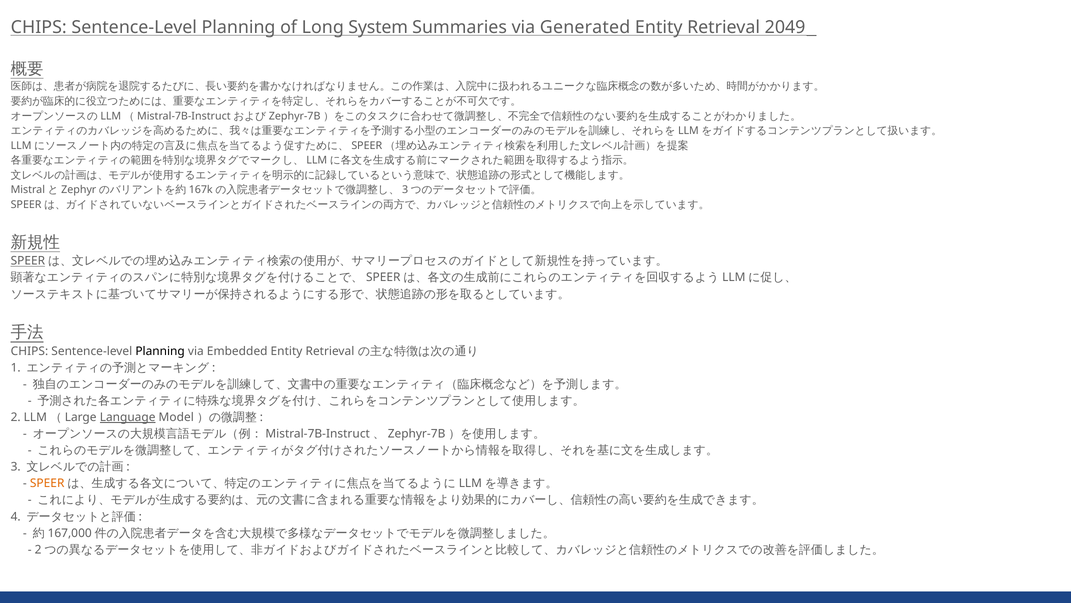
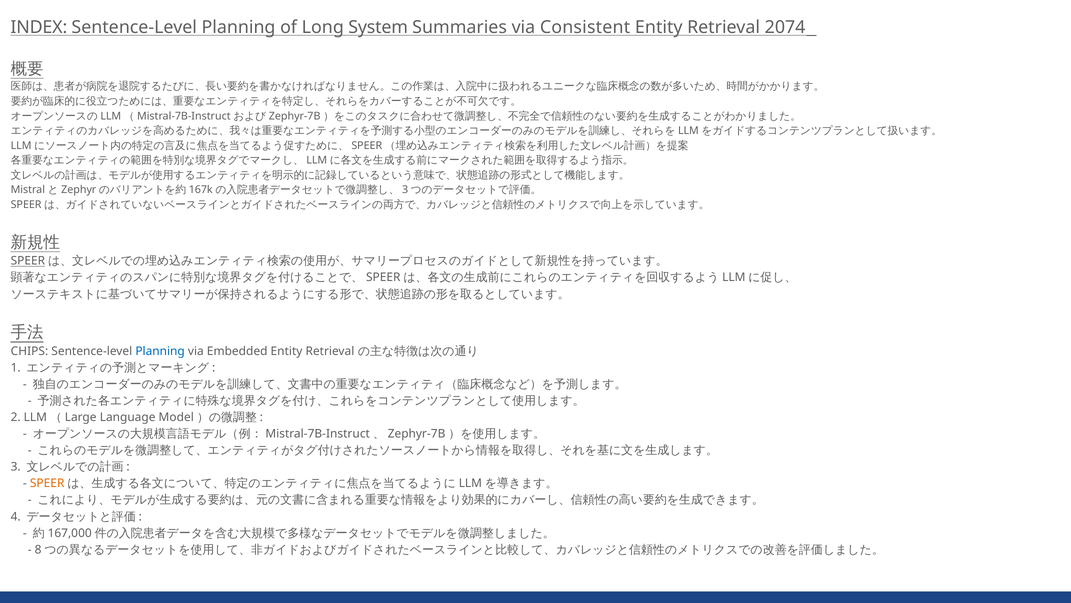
CHIPS: CHIPS -> INDEX (39, 27)
Generated: Generated -> Consistent (585, 27)
2049: 2049 -> 2074 (785, 27)
Planning colour: black -> blue (160, 351)
Language underline: present -> none (128, 417)
2: 2 -> 8 (38, 549)
